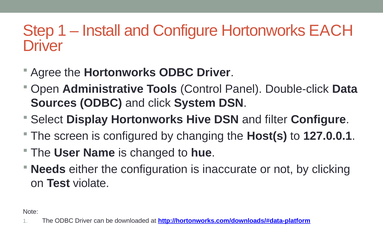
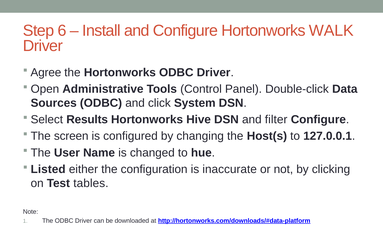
Step 1: 1 -> 6 (62, 31)
EACH: EACH -> WALK (331, 31)
Display: Display -> Results (87, 120)
Needs: Needs -> Listed (48, 170)
violate: violate -> tables (91, 184)
